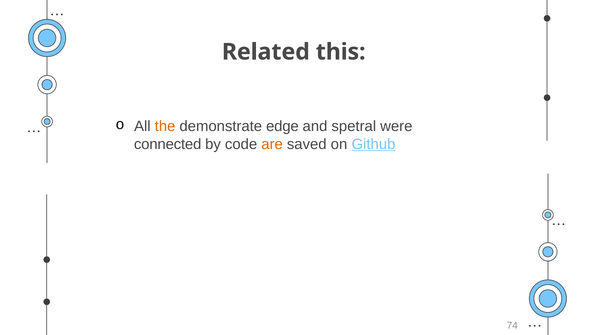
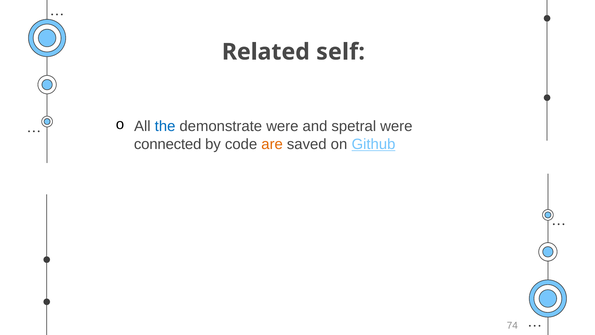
this: this -> self (341, 52)
the colour: orange -> blue (165, 126)
demonstrate edge: edge -> were (282, 126)
